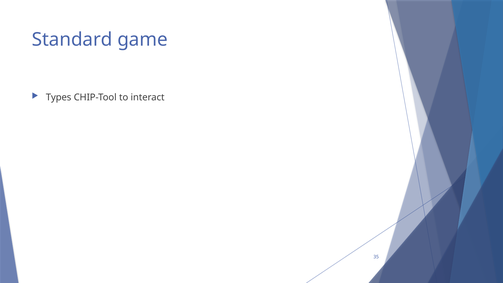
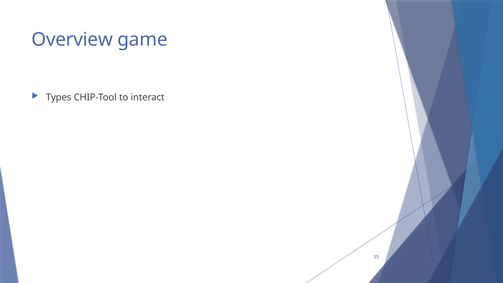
Standard: Standard -> Overview (72, 40)
